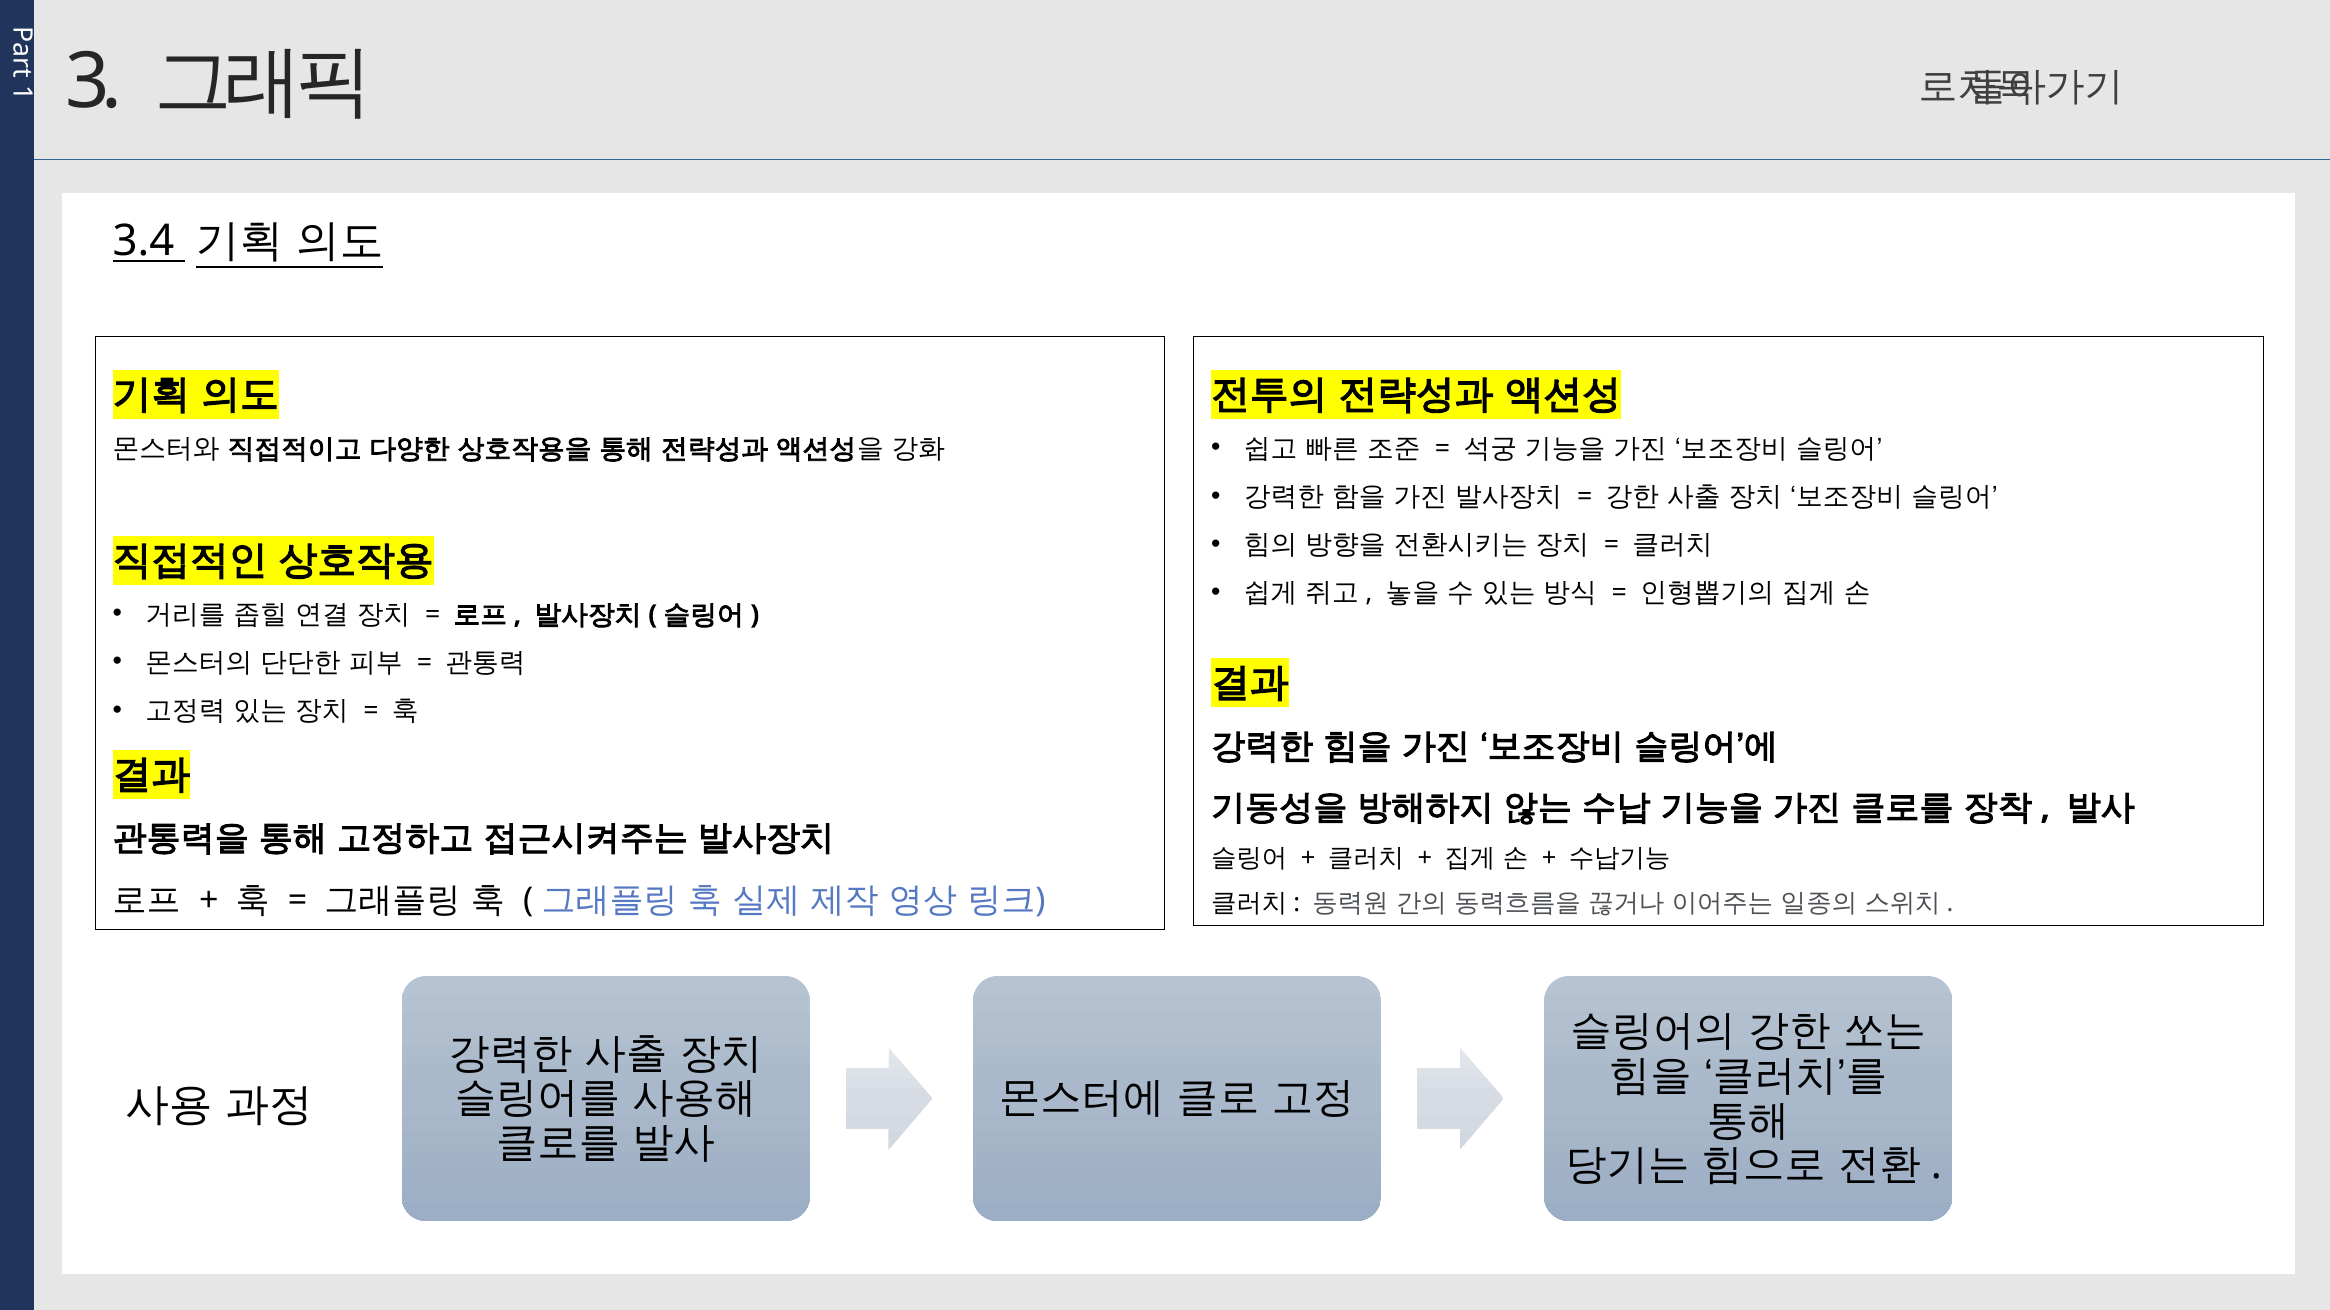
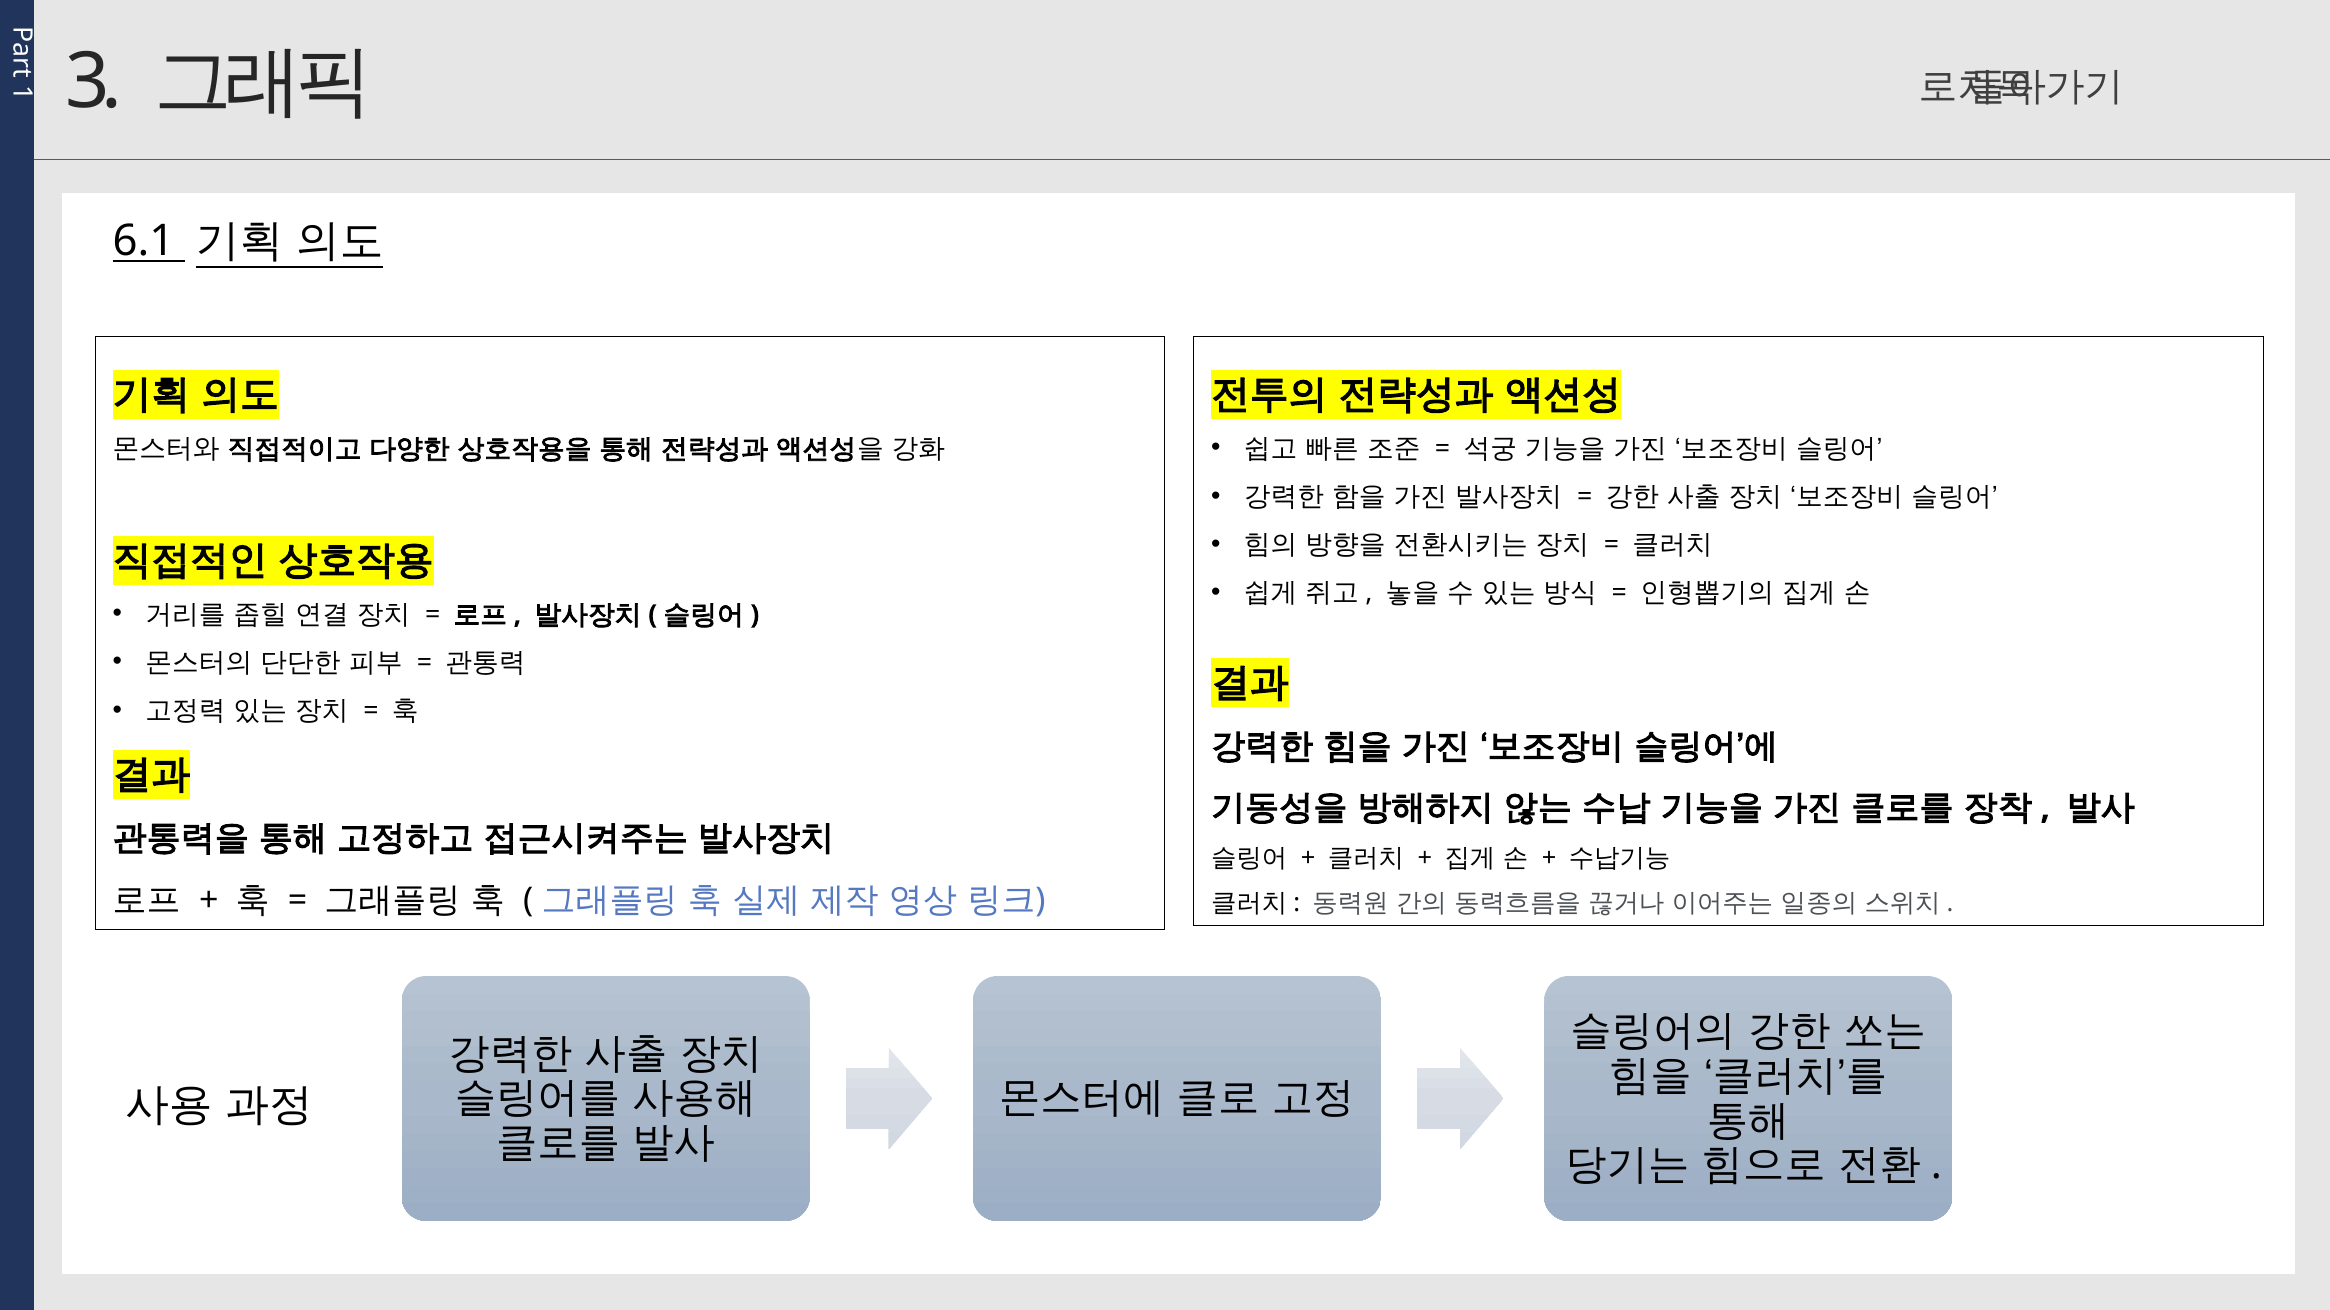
3.4: 3.4 -> 6.1 (144, 242)
